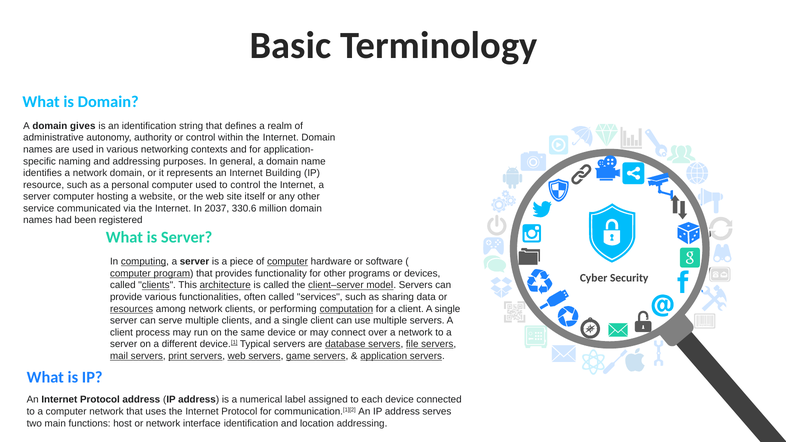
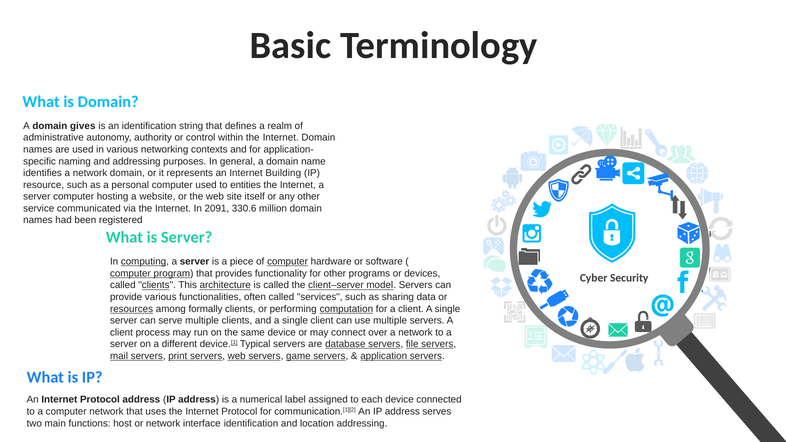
to control: control -> entities (246, 185)
2037: 2037 -> 2091 (217, 209)
among network: network -> formally (205, 309)
